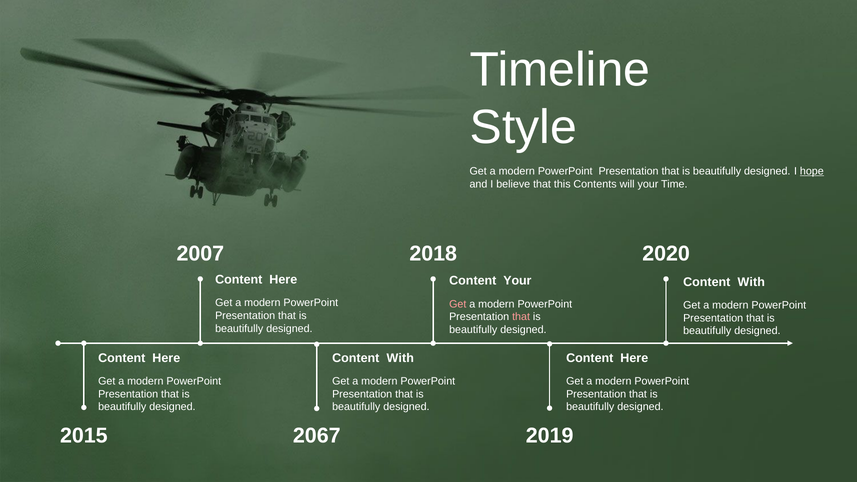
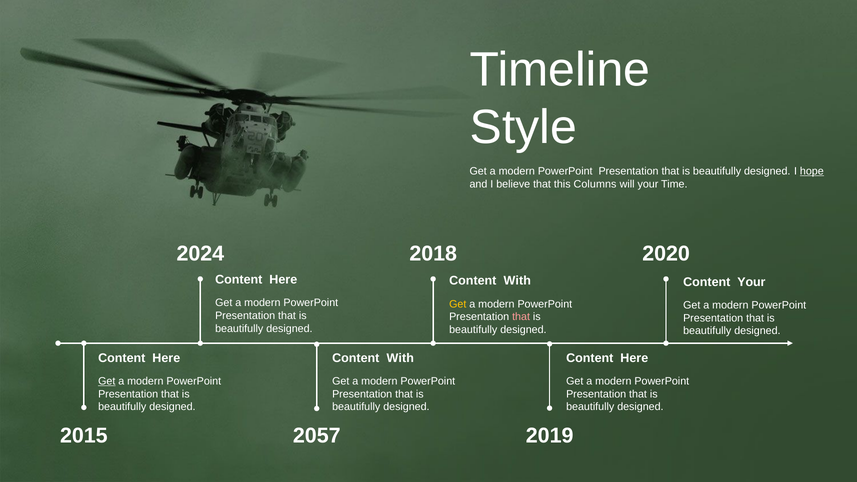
Contents: Contents -> Columns (595, 184)
2007: 2007 -> 2024 (200, 254)
Your: Your -> With (517, 281)
With: With -> Your (751, 282)
Get colour: pink -> yellow (458, 304)
Get underline: none -> present (107, 381)
2067: 2067 -> 2057 (317, 436)
